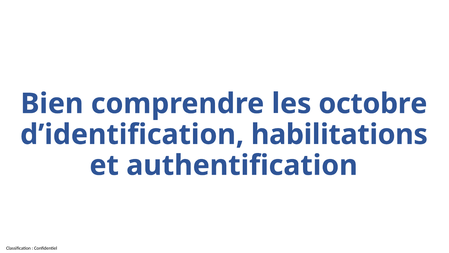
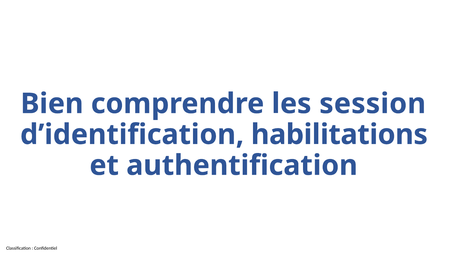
octobre: octobre -> session (373, 104)
